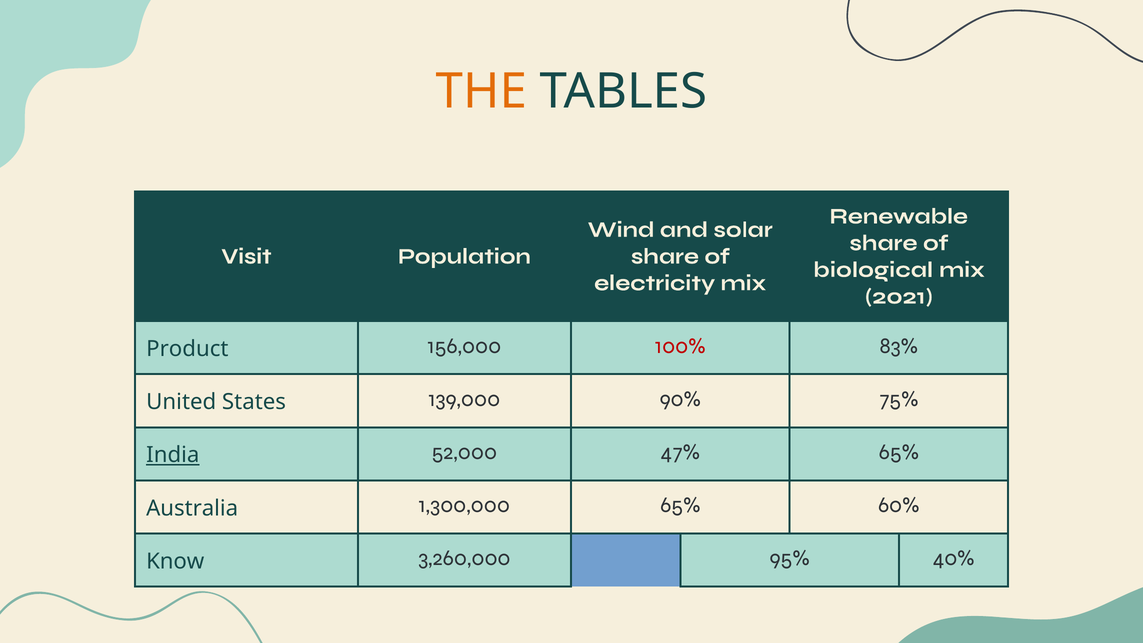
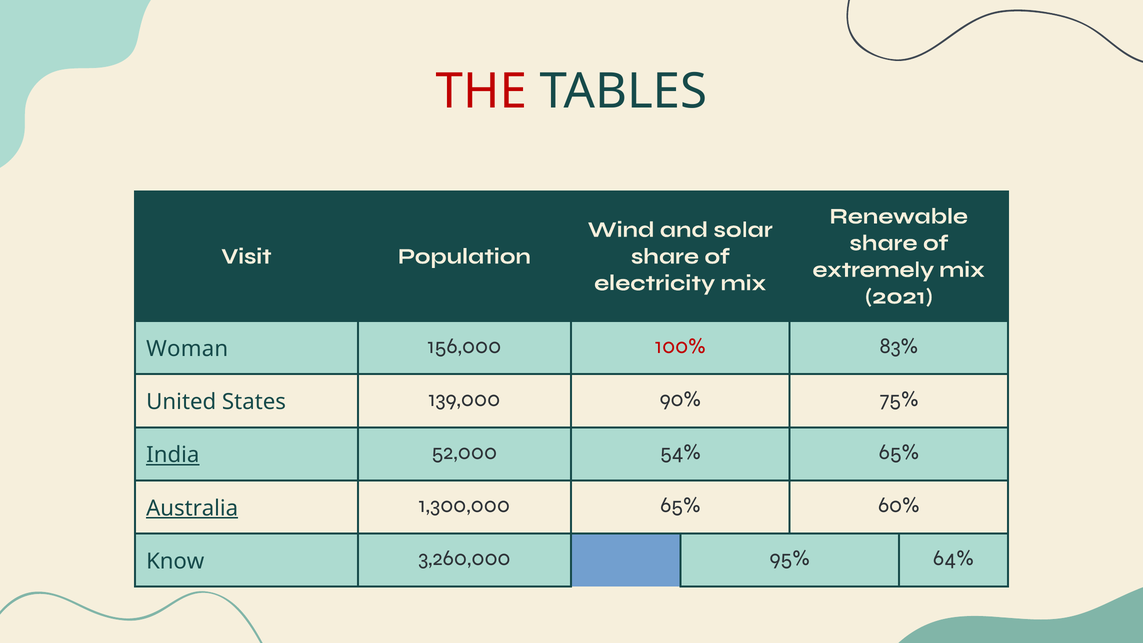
THE colour: orange -> red (482, 92)
biological: biological -> extremely (873, 270)
Product: Product -> Woman (187, 349)
47%: 47% -> 54% (680, 452)
Australia underline: none -> present (192, 508)
40%: 40% -> 64% (953, 558)
